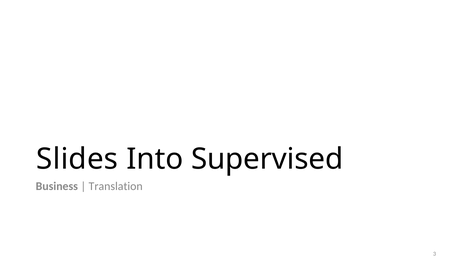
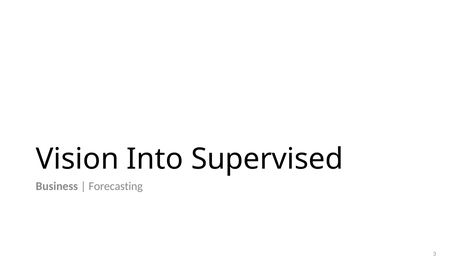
Slides: Slides -> Vision (77, 159)
Translation: Translation -> Forecasting (116, 186)
